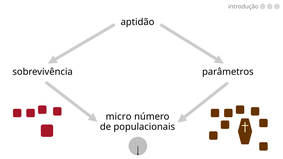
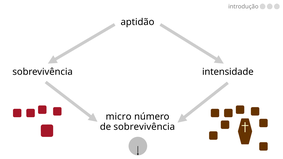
parâmetros: parâmetros -> intensidade (228, 72)
de populacionais: populacionais -> sobrevivência (144, 127)
